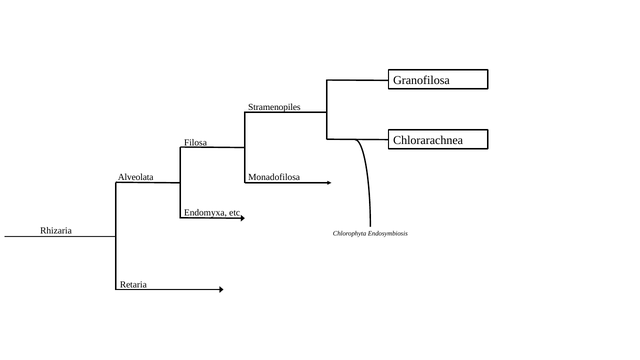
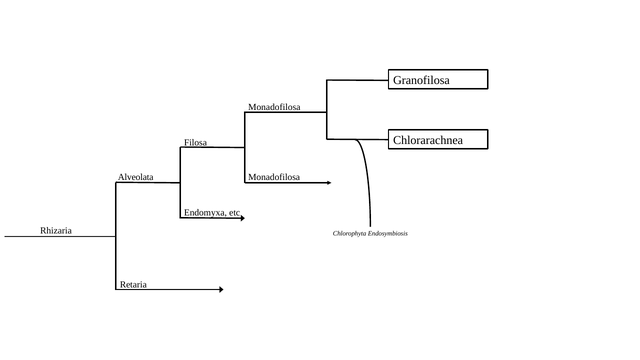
Stramenopiles: Stramenopiles -> Monadofilosa (274, 107)
